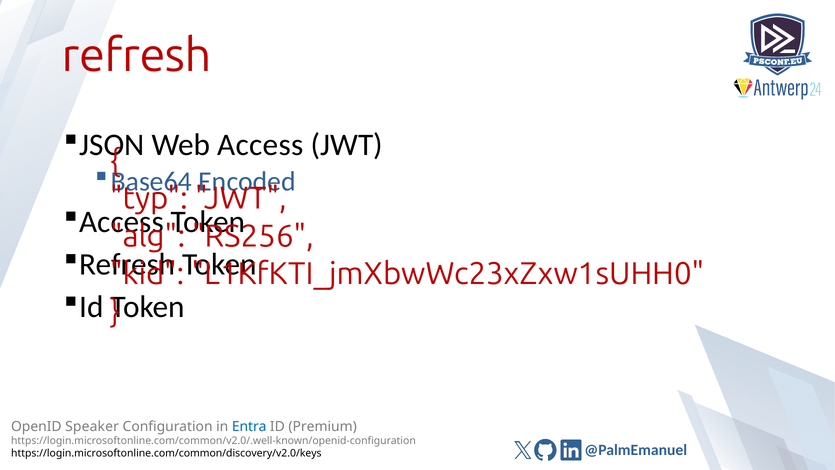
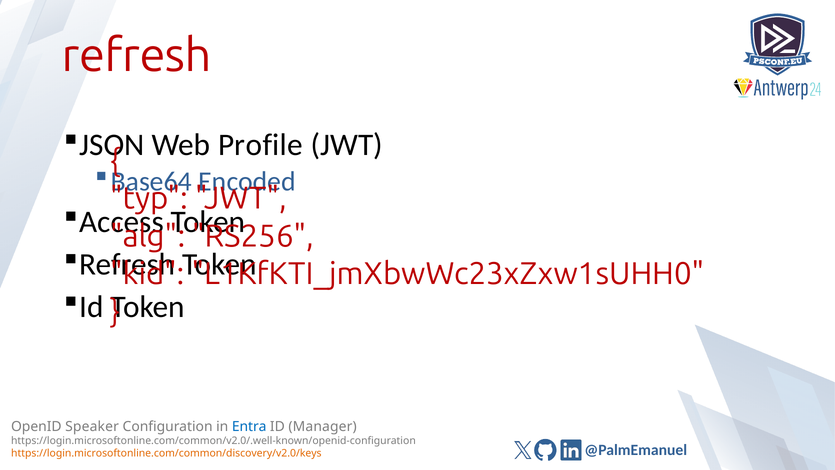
Web Access: Access -> Profile (260, 145)
Premium: Premium -> Manager (323, 426)
https://login.microsoftonline.com/common/discovery/v2.0/keys colour: black -> orange (166, 453)
